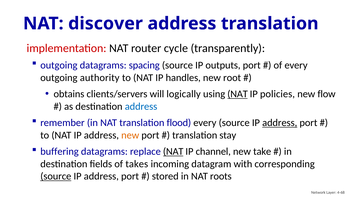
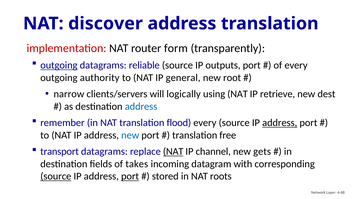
cycle: cycle -> form (176, 48)
outgoing underline: none -> present (59, 65)
spacing: spacing -> reliable (144, 65)
handles: handles -> general (183, 78)
obtains: obtains -> narrow (69, 94)
NAT underline: present -> none (238, 94)
policies: policies -> retrieve (278, 94)
flow: flow -> dest (326, 94)
new colour: orange -> blue (130, 135)
stay: stay -> free (228, 135)
buffering: buffering -> transport (60, 152)
take: take -> gets (262, 152)
port underline: none -> present (130, 176)
